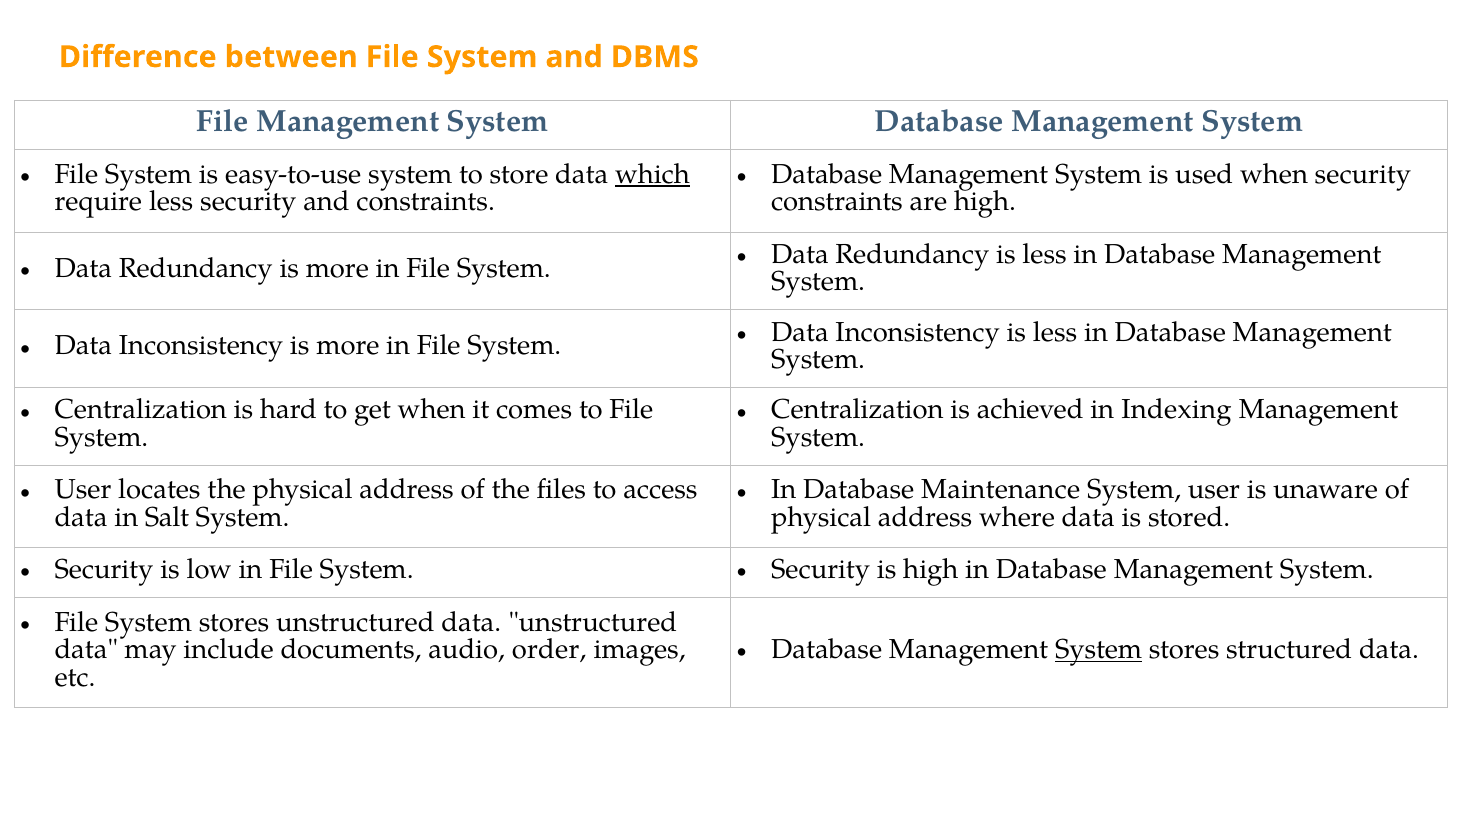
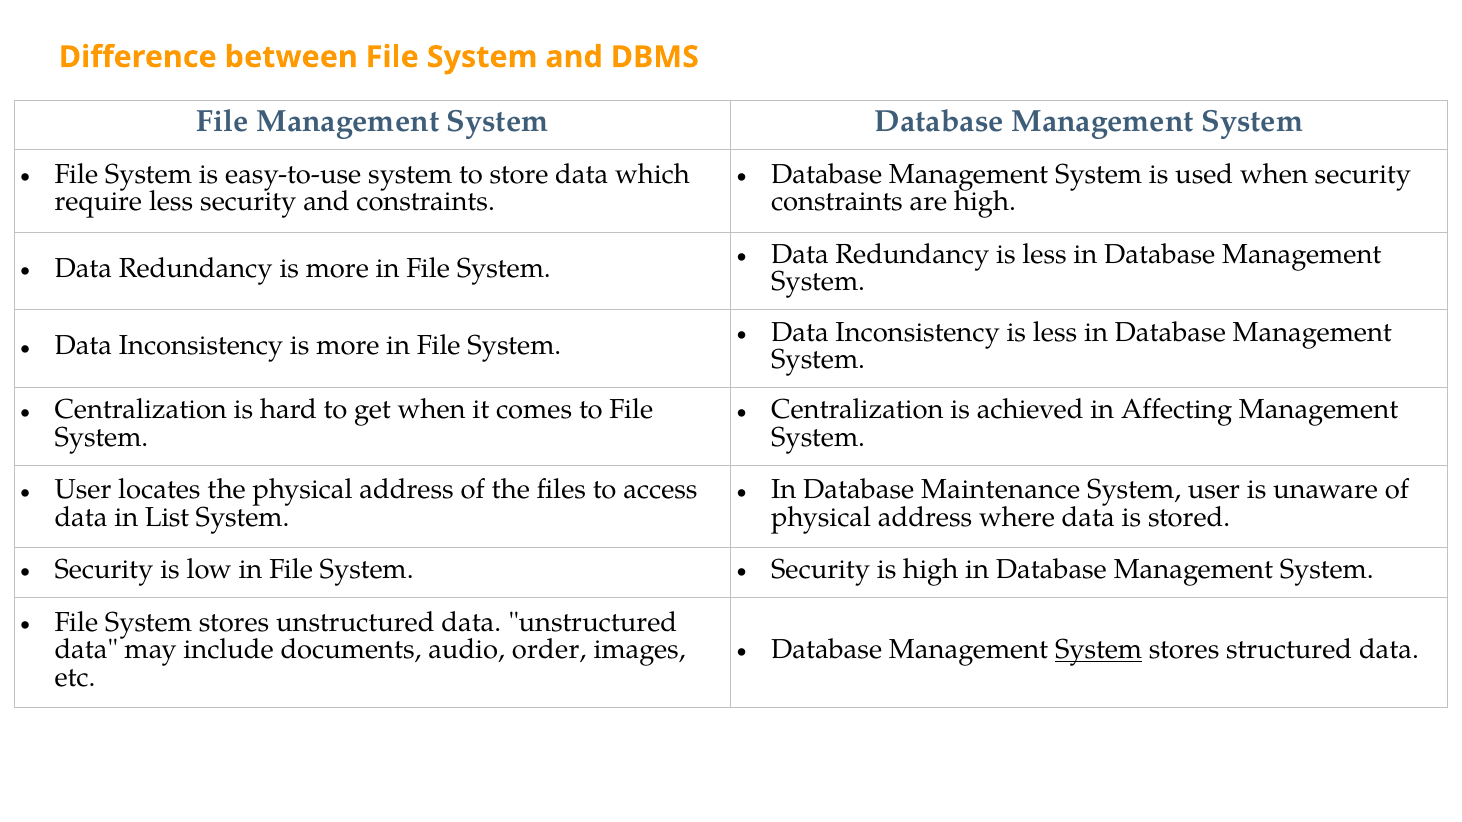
which underline: present -> none (652, 174)
Indexing: Indexing -> Affecting (1177, 410)
Salt: Salt -> List (167, 518)
